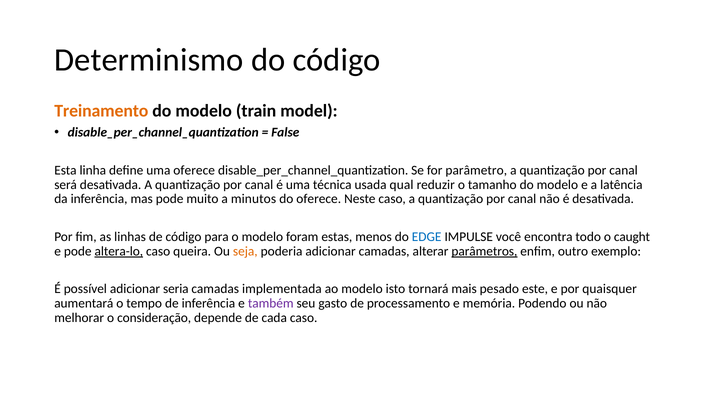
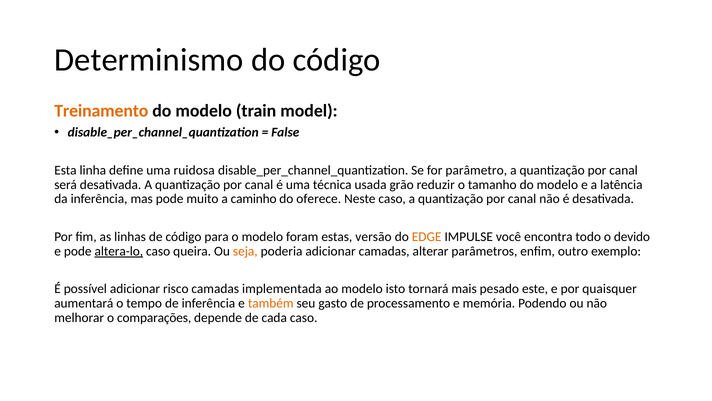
uma oferece: oferece -> ruidosa (194, 170)
qual: qual -> grão (402, 184)
minutos: minutos -> caminho (254, 199)
menos: menos -> versão (373, 237)
EDGE colour: blue -> orange (427, 237)
caught: caught -> devido (632, 237)
parâmetros underline: present -> none (484, 251)
seria: seria -> risco (176, 289)
também colour: purple -> orange (271, 303)
consideração: consideração -> comparações (154, 318)
